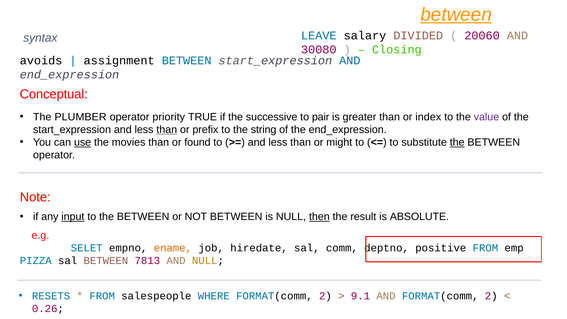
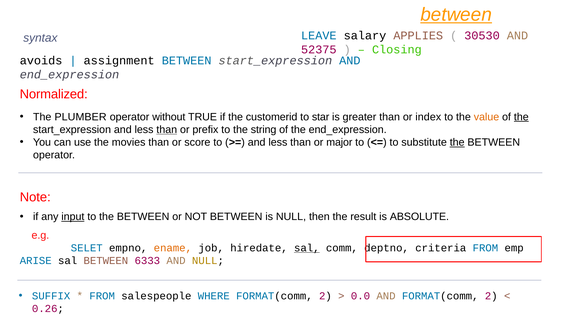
DIVIDED: DIVIDED -> APPLIES (418, 35)
20060: 20060 -> 30530 (482, 35)
30080: 30080 -> 52375 (319, 50)
Conceptual: Conceptual -> Normalized (54, 94)
priority: priority -> without (169, 117)
successive: successive -> customerid (272, 117)
pair: pair -> star (321, 117)
value colour: purple -> orange (486, 117)
the underline: none -> present (521, 117)
use underline: present -> none (83, 142)
found: found -> score (197, 142)
might: might -> major (339, 142)
then underline: present -> none (319, 217)
sal underline: none -> present (307, 248)
positive: positive -> criteria (441, 248)
PIZZA: PIZZA -> ARISE (36, 261)
7813: 7813 -> 6333 (147, 261)
RESETS: RESETS -> SUFFIX (51, 296)
9.1: 9.1 -> 0.0 (360, 296)
